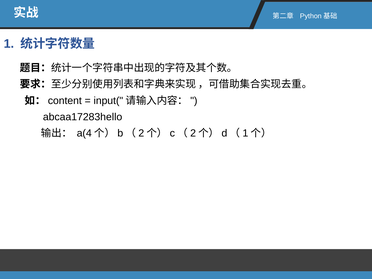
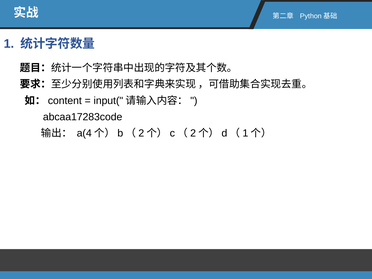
abcaa17283hello: abcaa17283hello -> abcaa17283code (83, 117)
